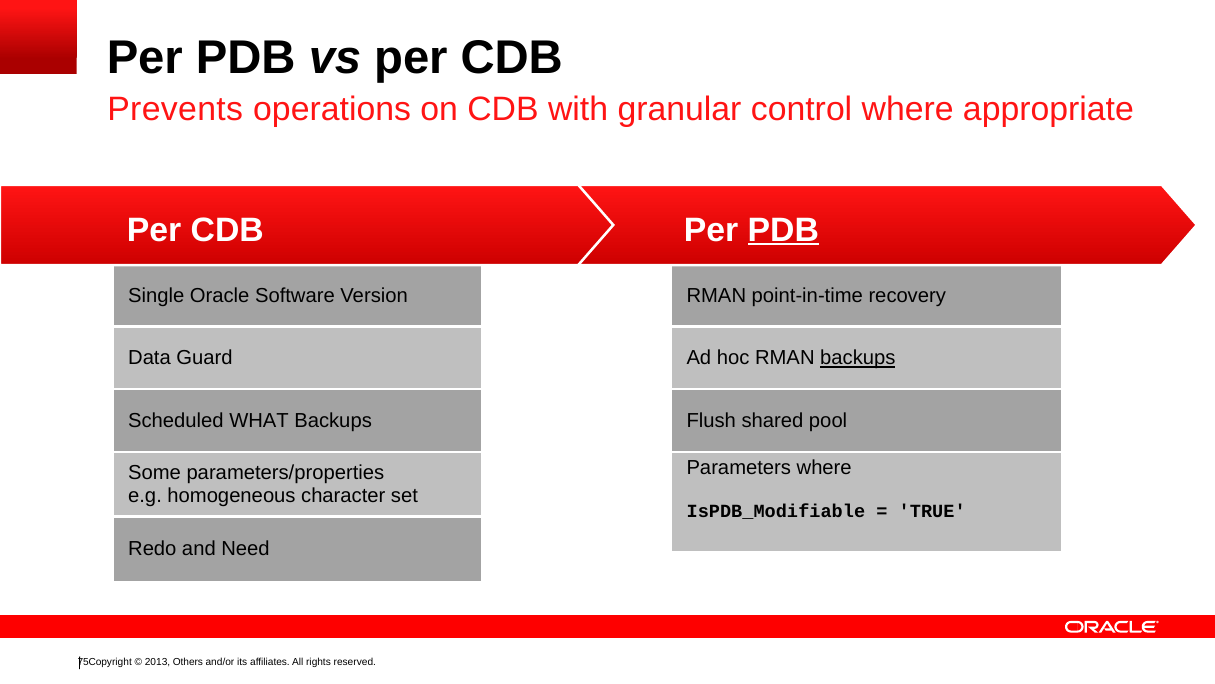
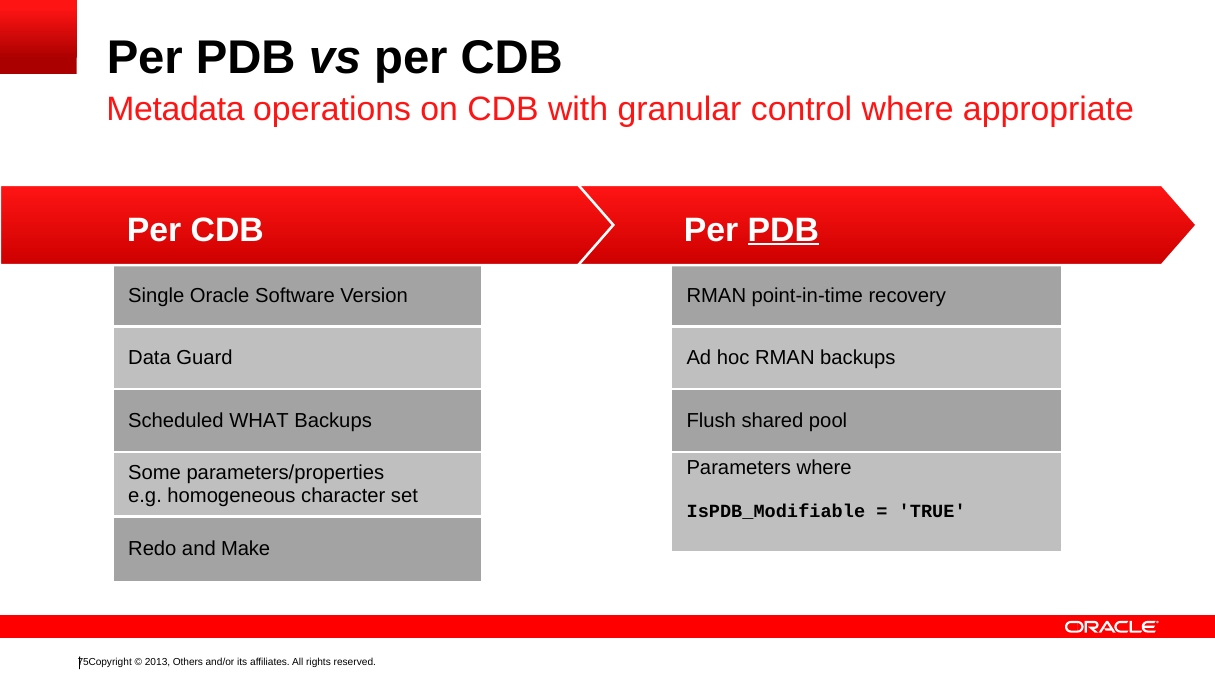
Prevents: Prevents -> Metadata (176, 109)
backups underline: present -> none (858, 358)
Need: Need -> Make (246, 549)
